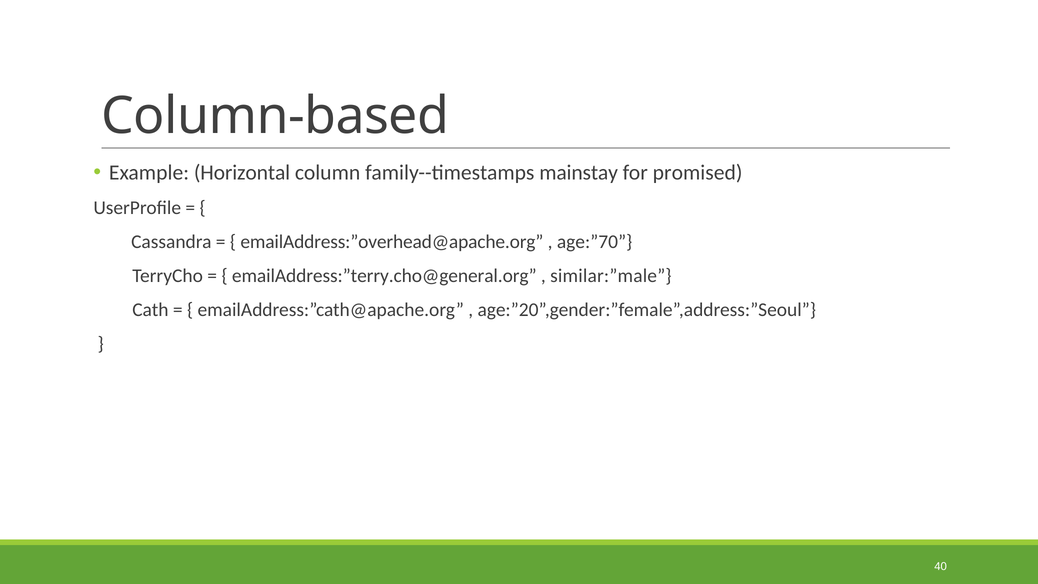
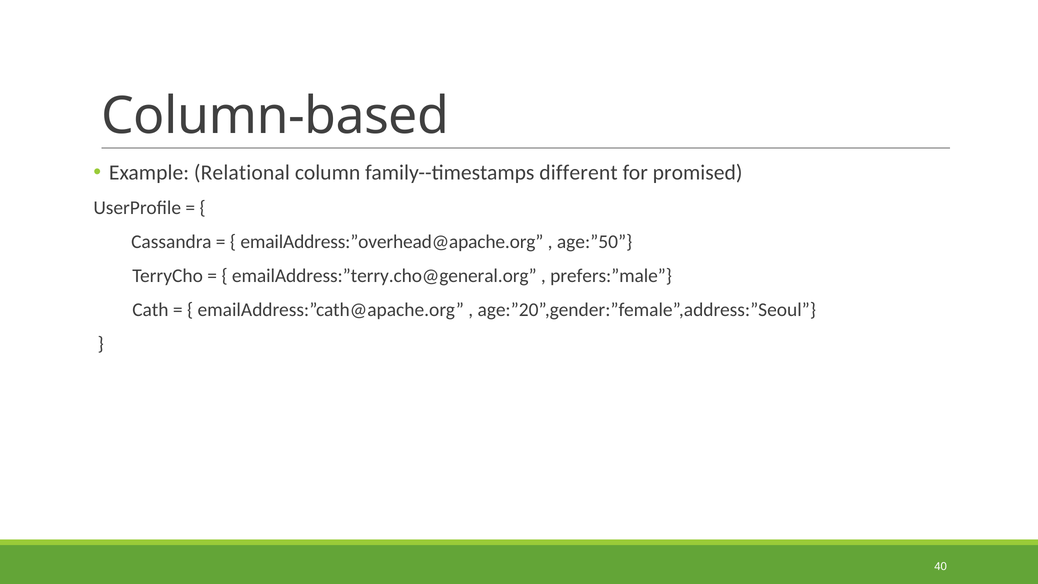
Horizontal: Horizontal -> Relational (242, 173)
mainstay: mainstay -> different (578, 173)
age:”70: age:”70 -> age:”50 (595, 242)
similar:”male: similar:”male -> prefers:”male (611, 276)
